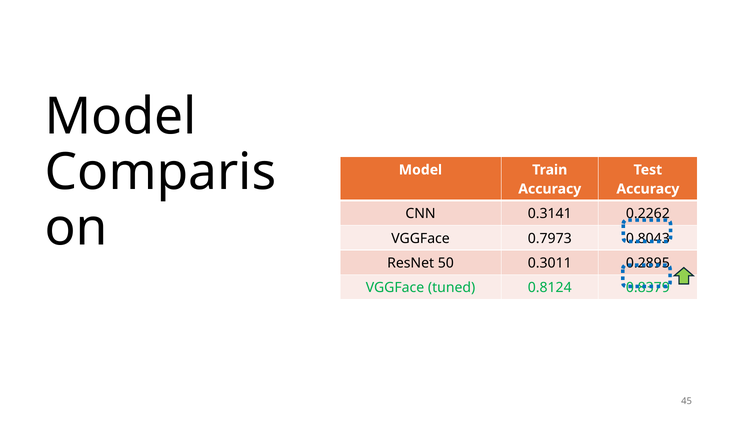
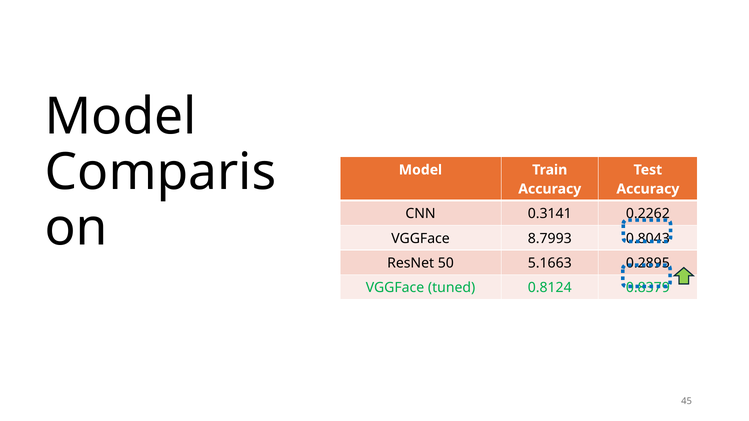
0.7973: 0.7973 -> 8.7993 (550, 239)
0.3011: 0.3011 -> 5.1663 (550, 263)
